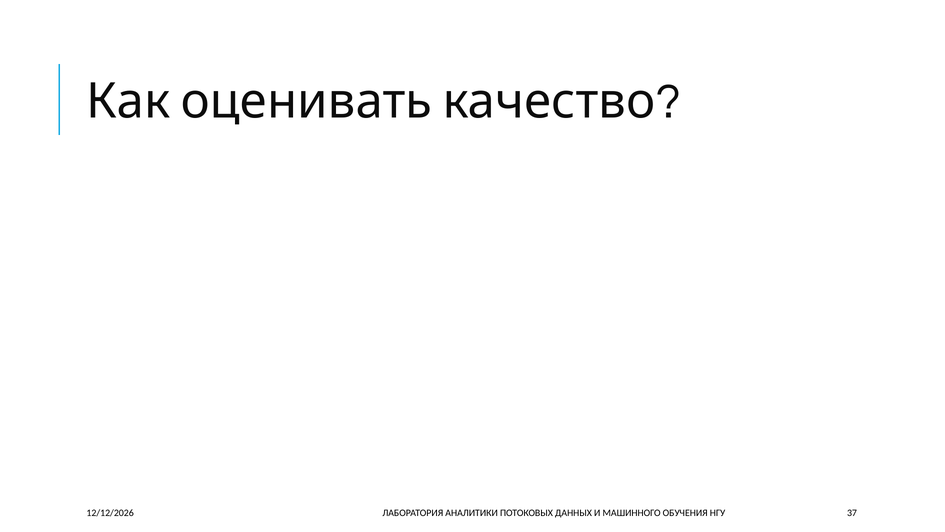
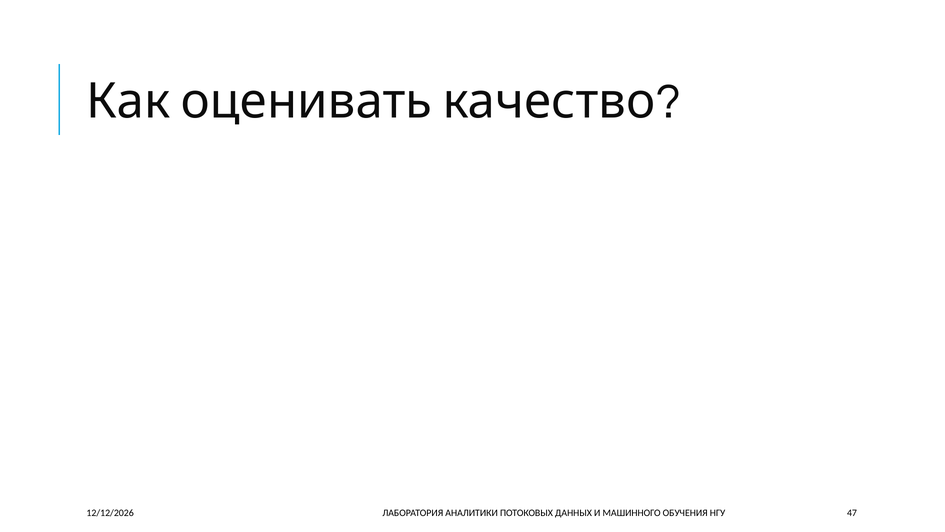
37: 37 -> 47 (852, 513)
